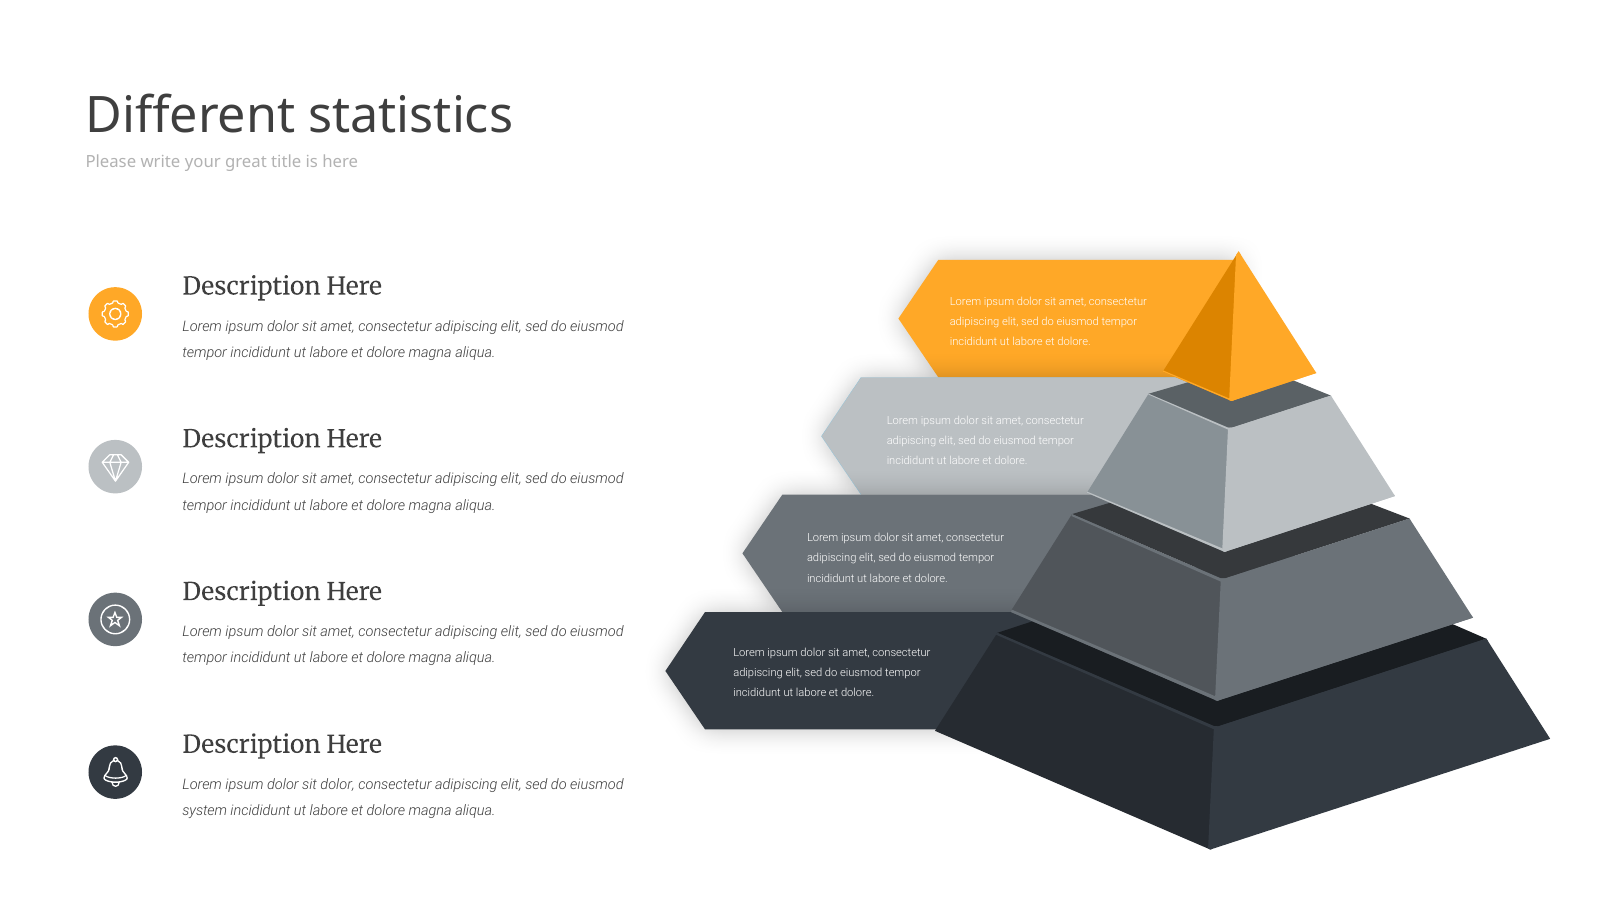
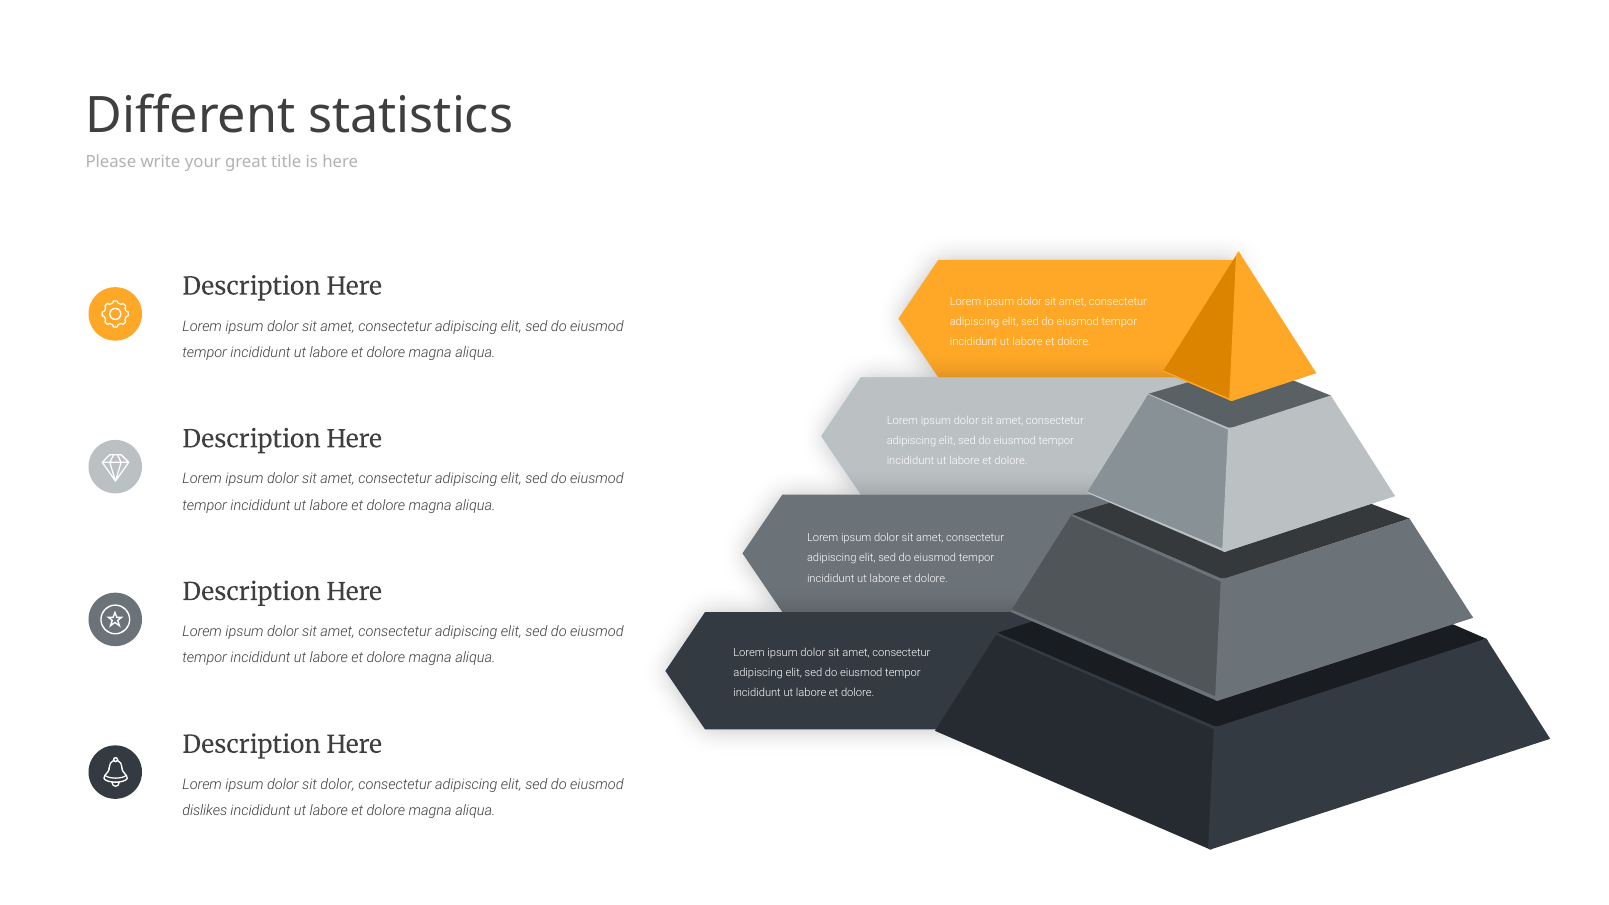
system: system -> dislikes (205, 811)
